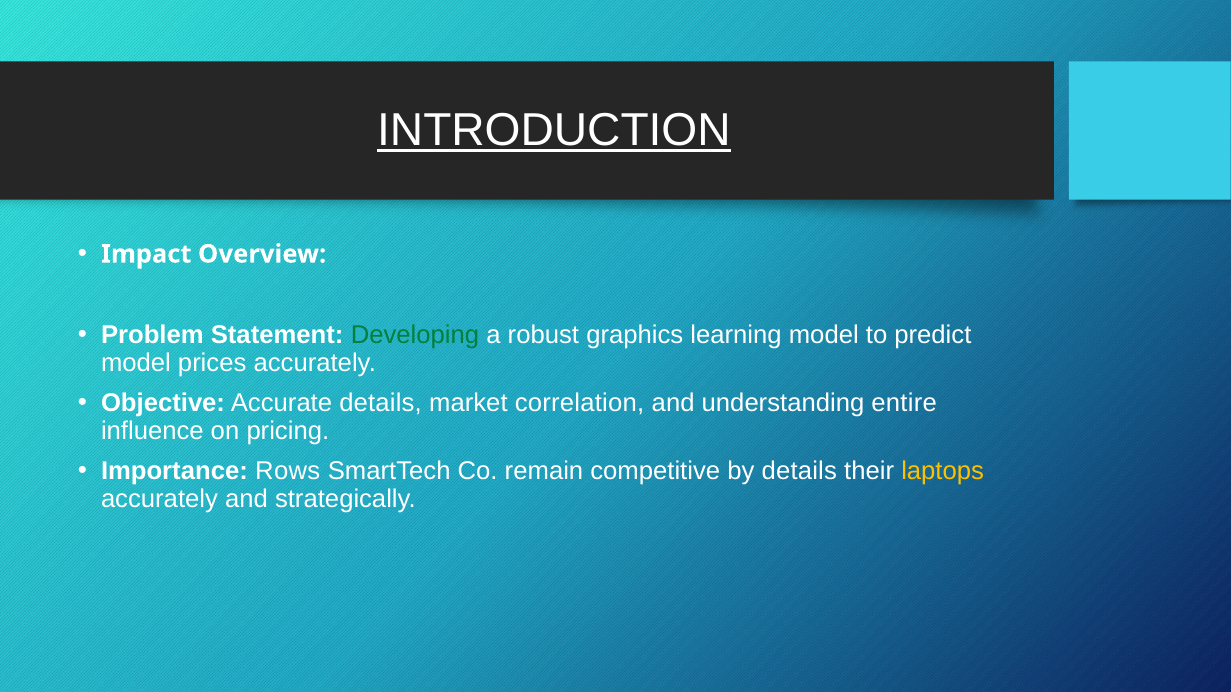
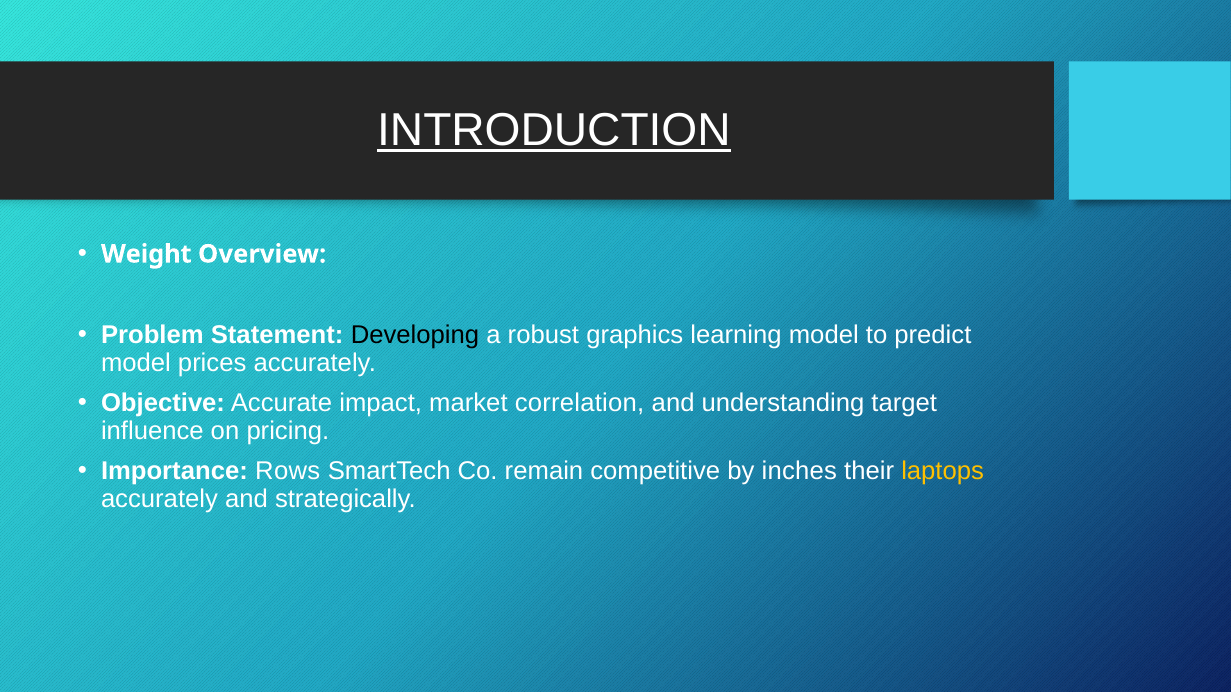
Impact: Impact -> Weight (146, 254)
Developing colour: green -> black (415, 335)
Accurate details: details -> impact (381, 404)
entire: entire -> target (904, 404)
by details: details -> inches (799, 472)
